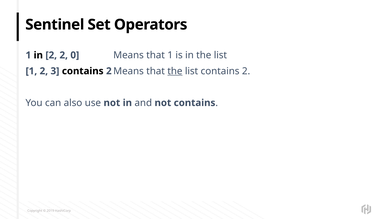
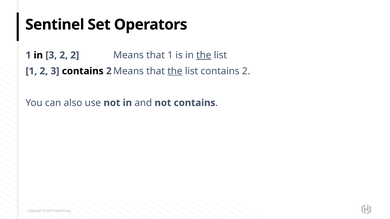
in 2: 2 -> 3 (51, 55)
2 0: 0 -> 2 (75, 55)
the underline: none -> present (204, 55)
